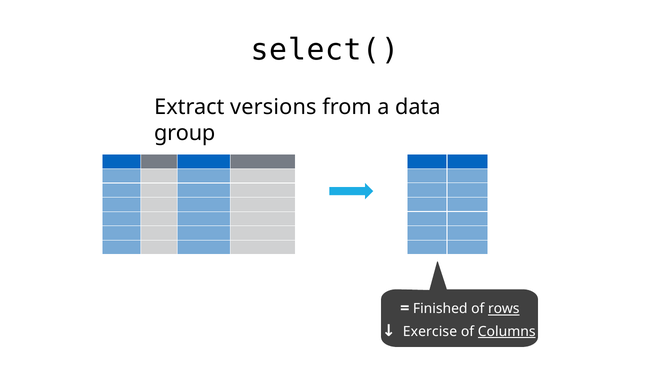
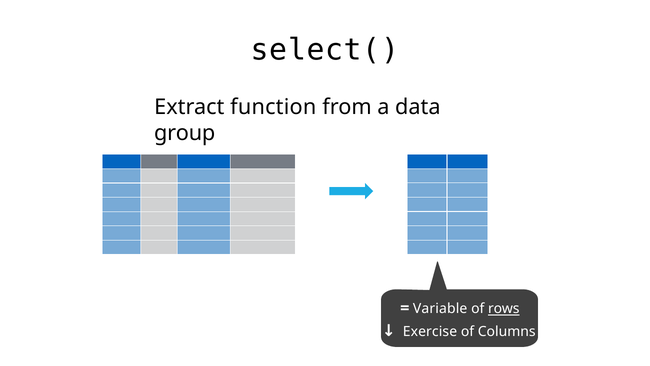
versions: versions -> function (273, 107)
Finished: Finished -> Variable (440, 309)
Columns underline: present -> none (507, 331)
